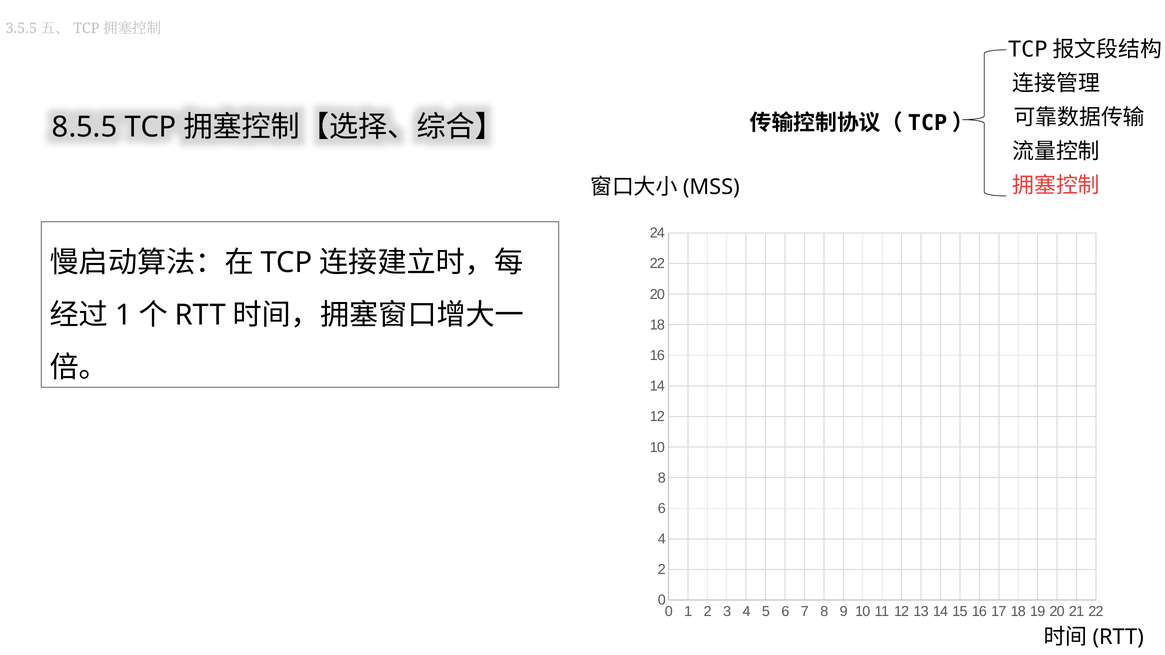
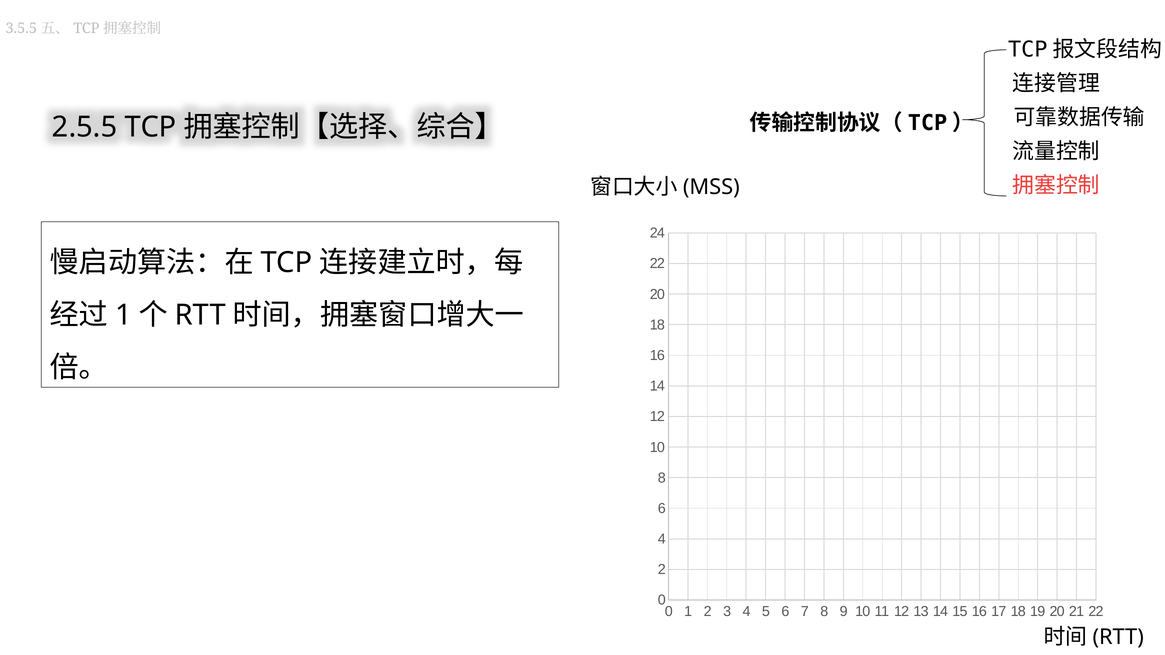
8.5.5: 8.5.5 -> 2.5.5 (85, 127)
